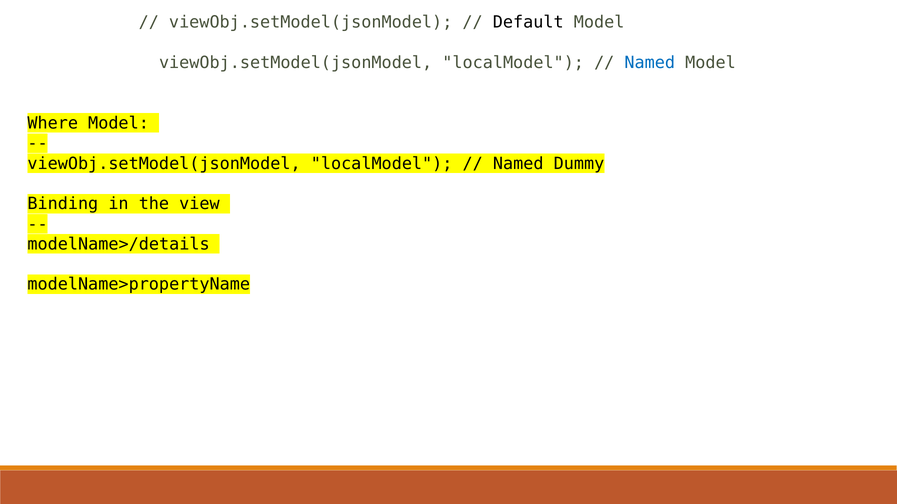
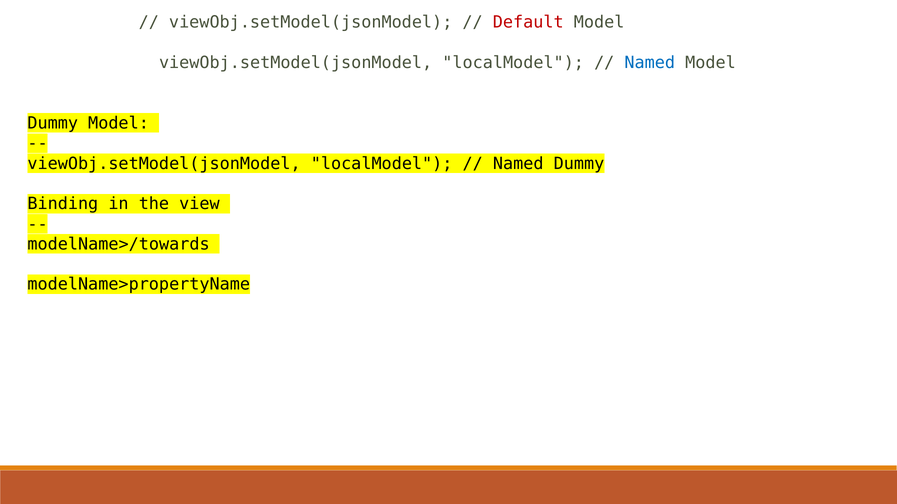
Default colour: black -> red (528, 22)
Where: Where -> Dummy (53, 123)
modelName>/details: modelName>/details -> modelName>/towards (119, 244)
